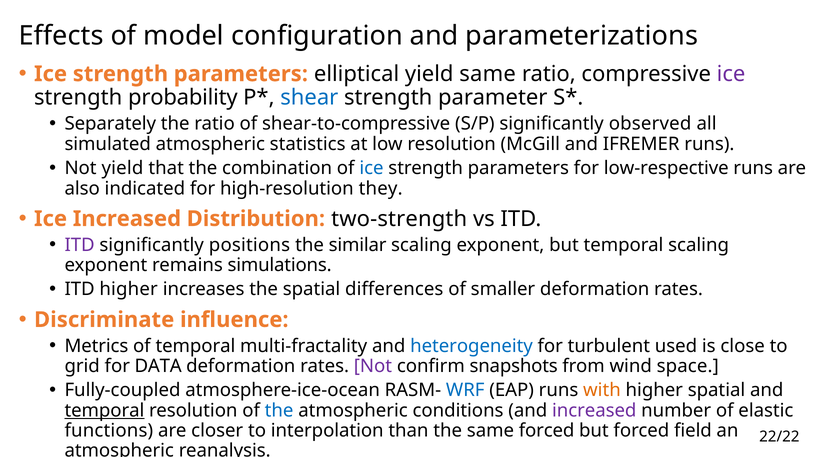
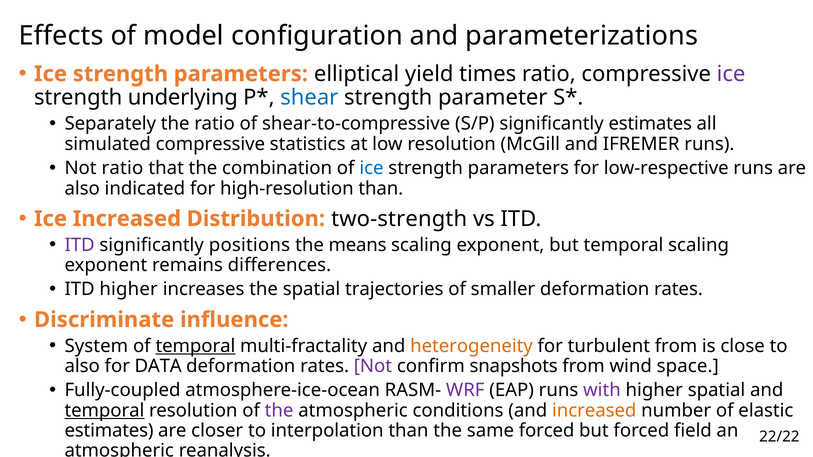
yield same: same -> times (488, 74)
probability: probability -> underlying (183, 98)
significantly observed: observed -> estimates (650, 124)
simulated atmospheric: atmospheric -> compressive (210, 144)
Not yield: yield -> ratio (122, 168)
high-resolution they: they -> than (381, 188)
similar: similar -> means (358, 245)
simulations: simulations -> differences (279, 265)
differences: differences -> trajectories (394, 290)
Metrics: Metrics -> System (96, 346)
temporal underline: none -> present (195, 346)
heterogeneity colour: blue -> orange (472, 346)
turbulent used: used -> from (676, 346)
grid: grid -> also (82, 366)
WRF colour: blue -> purple (465, 391)
with colour: orange -> purple (602, 391)
the colour: blue -> purple (279, 411)
increased colour: purple -> orange (594, 411)
functions: functions -> estimates (109, 431)
